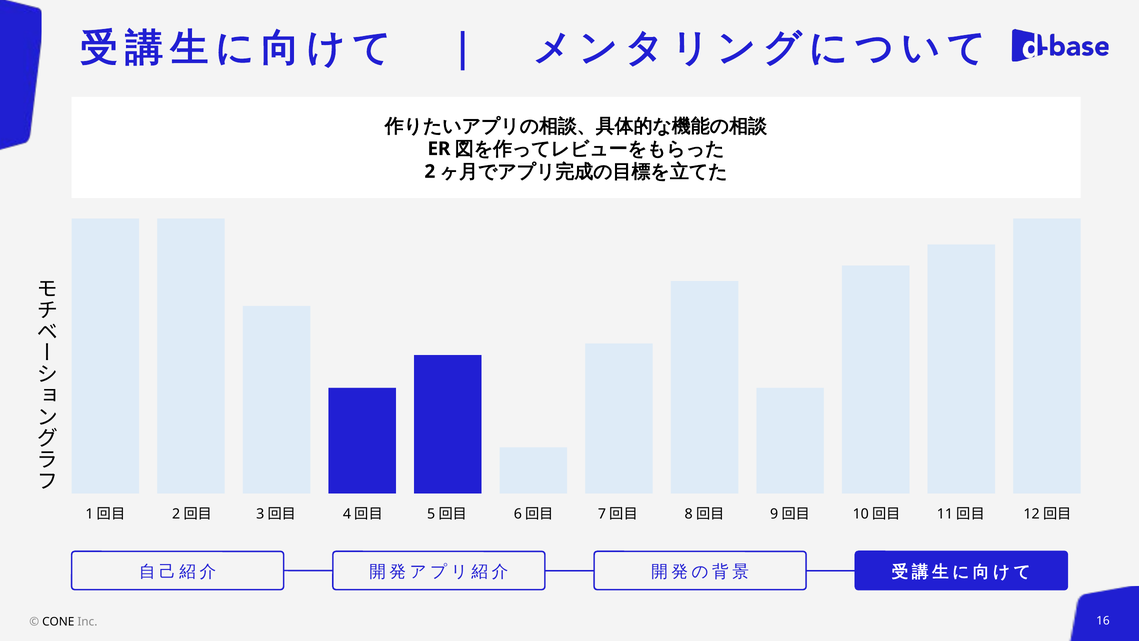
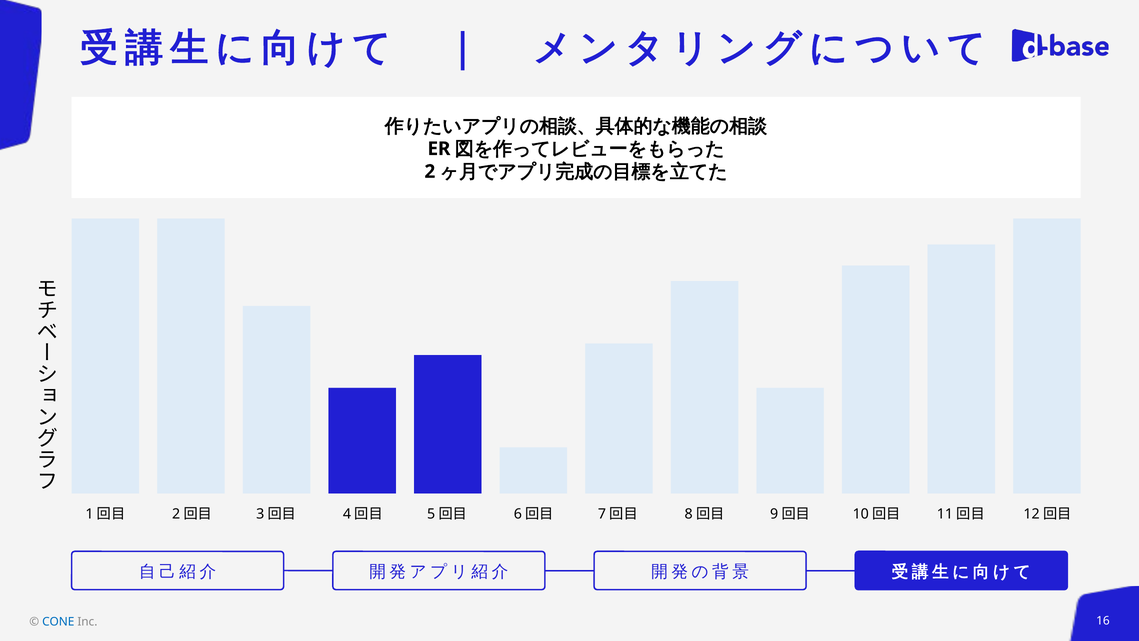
CONE colour: black -> blue (58, 621)
